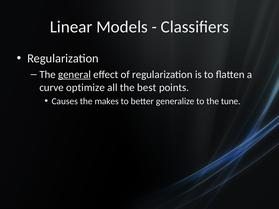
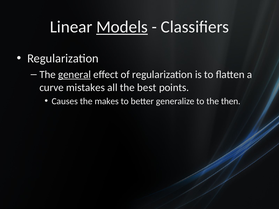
Models underline: none -> present (122, 27)
optimize: optimize -> mistakes (86, 88)
tune: tune -> then (231, 101)
